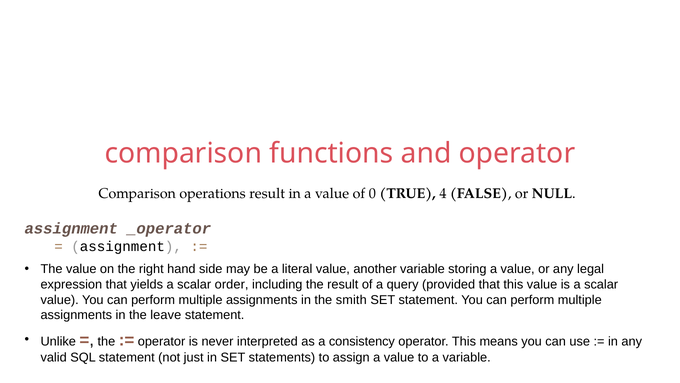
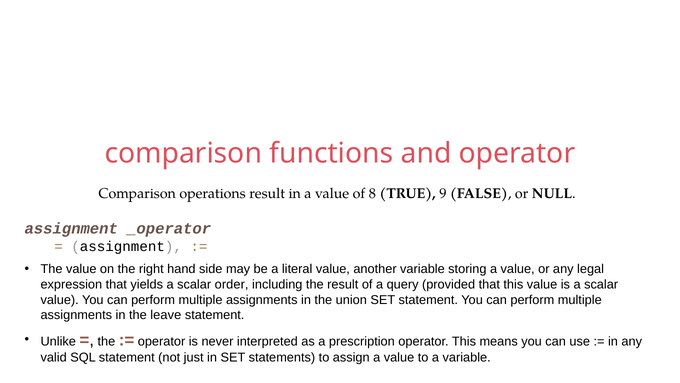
0: 0 -> 8 (372, 193)
4: 4 -> 9 (443, 193)
smith: smith -> union (351, 299)
consistency: consistency -> prescription (362, 341)
